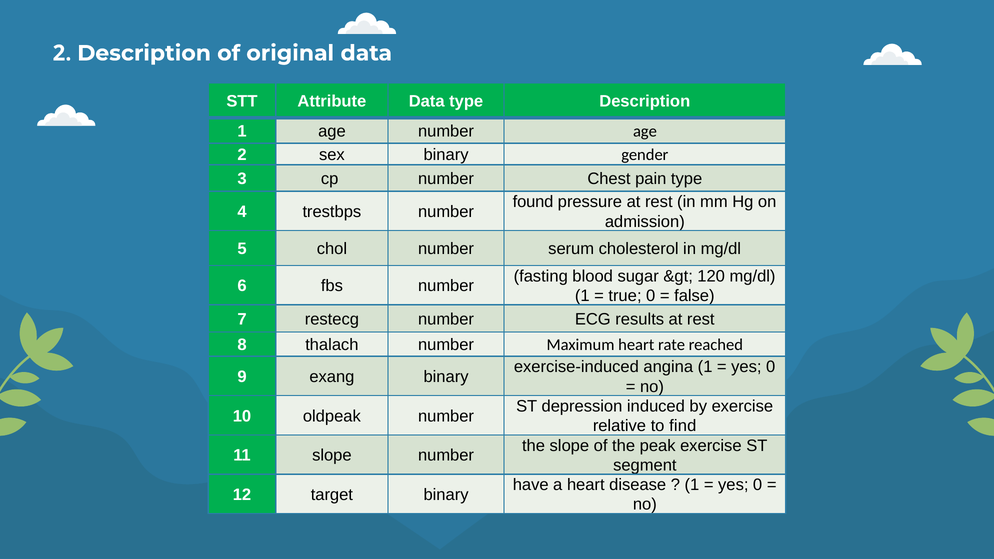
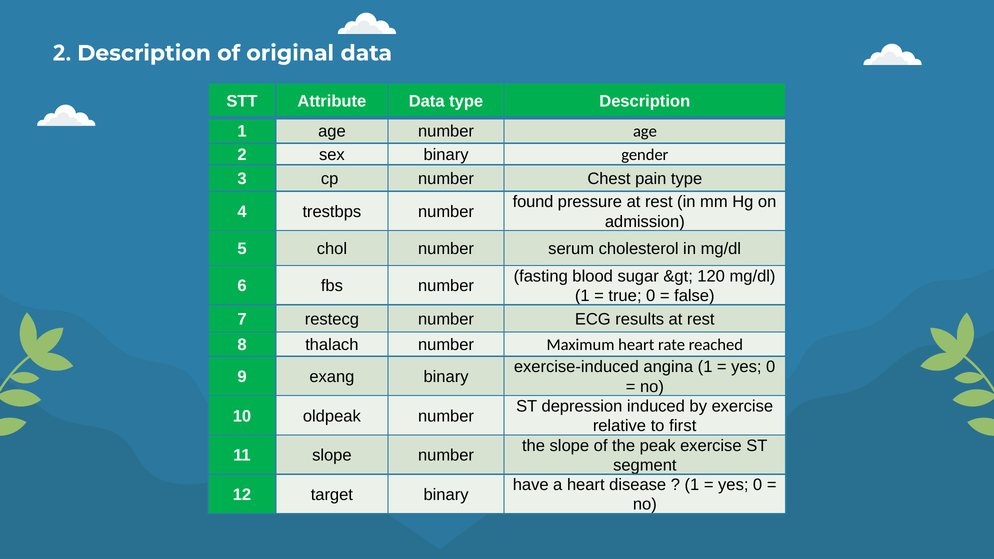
find: find -> first (683, 426)
